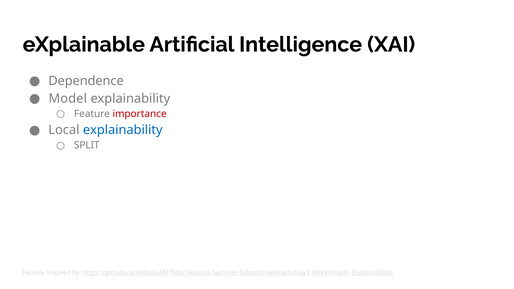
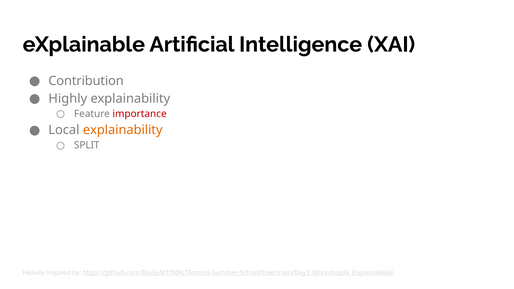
Dependence: Dependence -> Contribution (86, 81)
Model: Model -> Highly (68, 99)
explainability colour: blue -> orange (123, 130)
